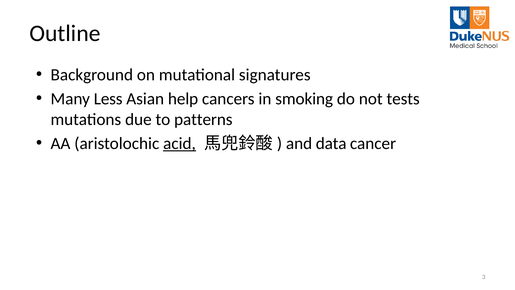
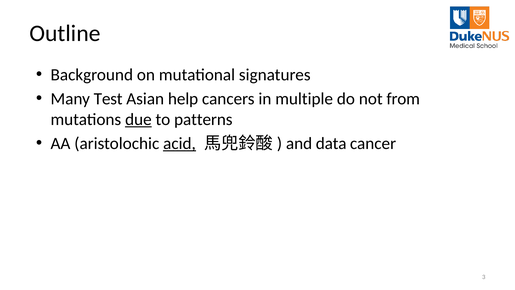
Less: Less -> Test (108, 99)
smoking: smoking -> multiple (304, 99)
tests: tests -> from (403, 99)
due underline: none -> present (138, 119)
